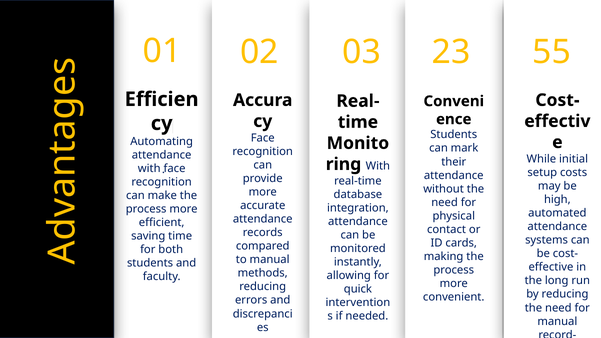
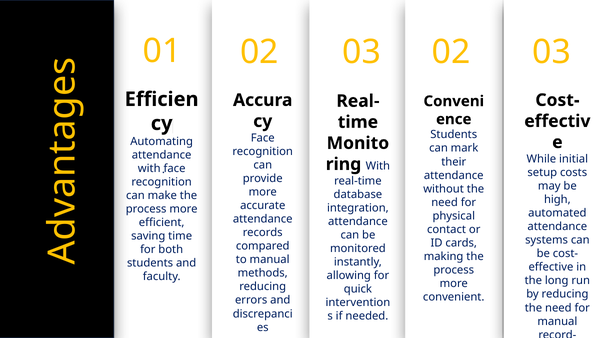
01 23: 23 -> 02 (451, 52)
03 55: 55 -> 03 (552, 52)
